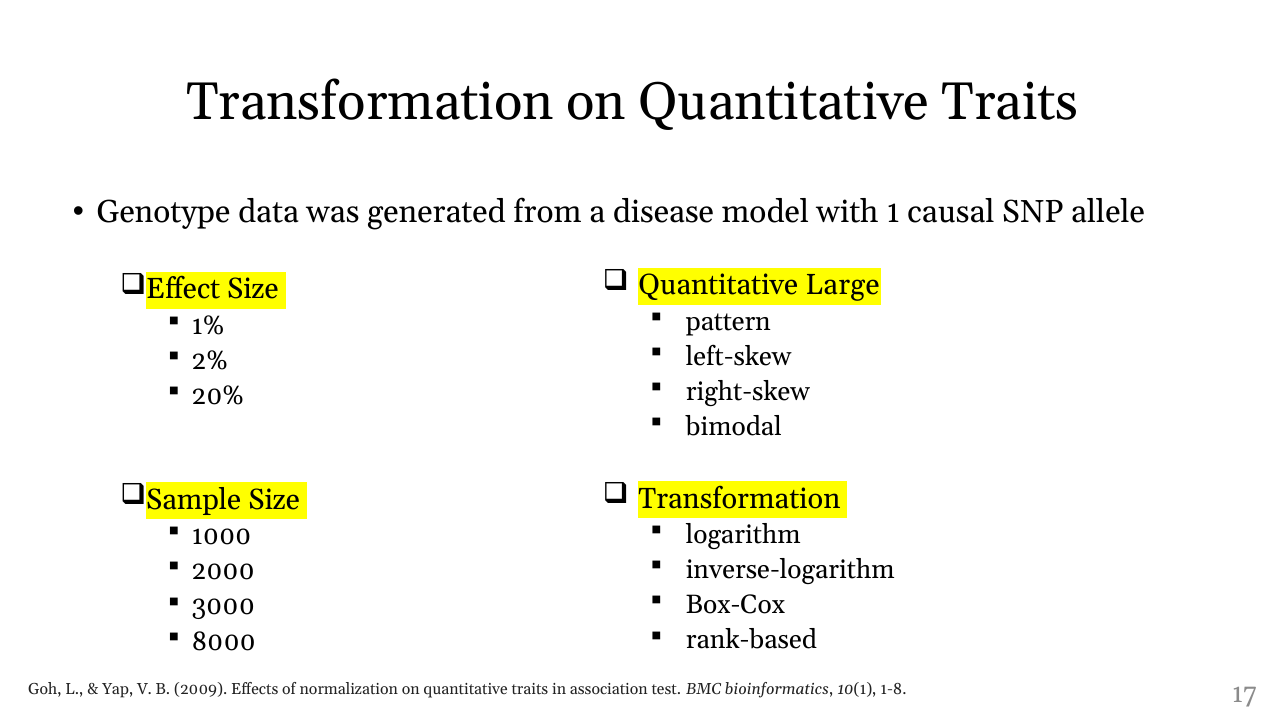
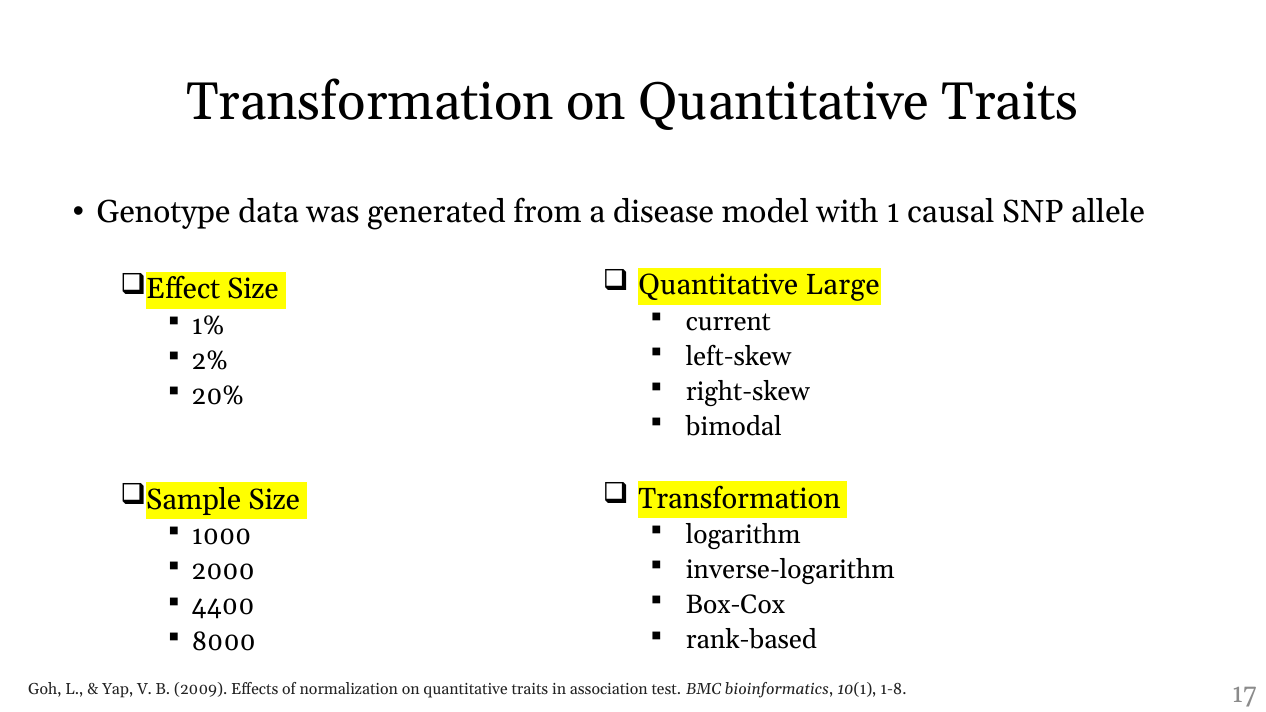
pattern: pattern -> current (728, 322)
3000: 3000 -> 4400 (223, 606)
